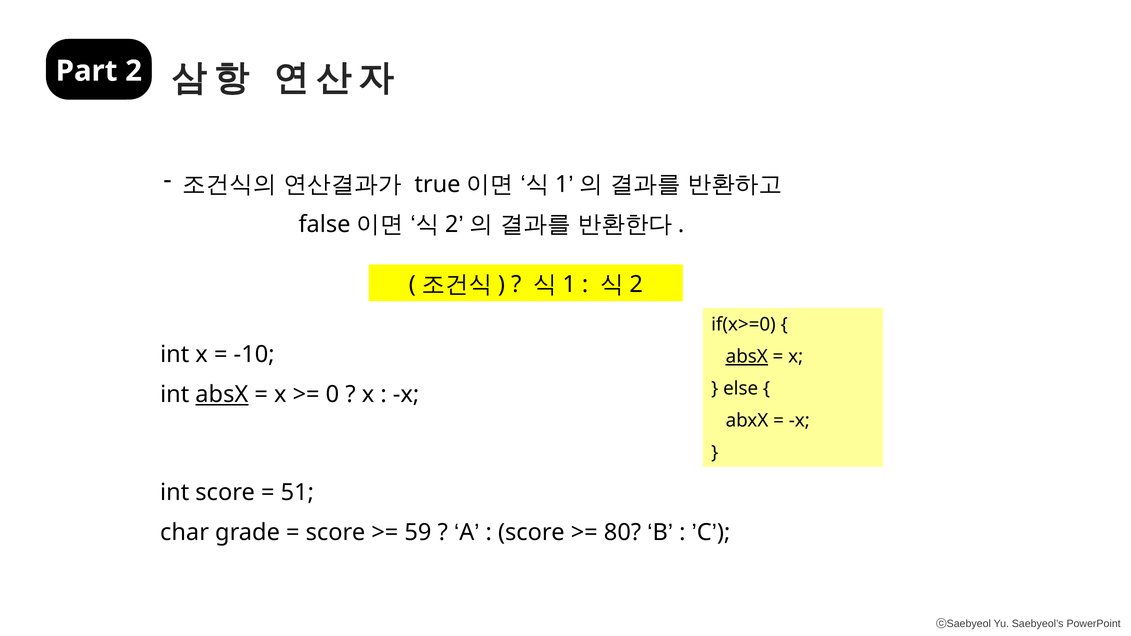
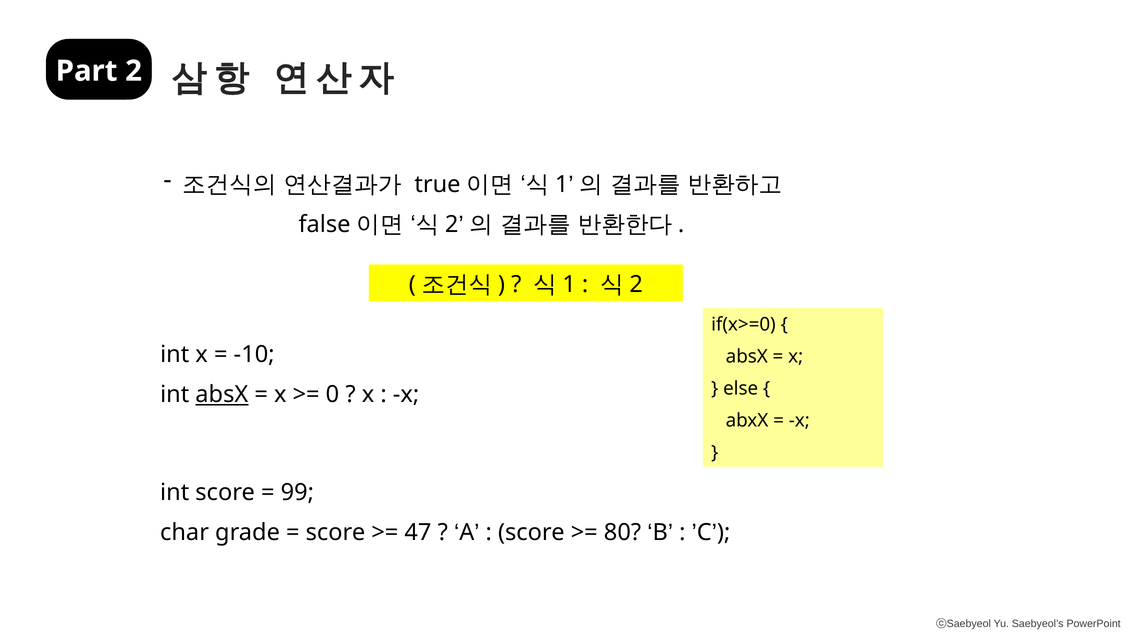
absX underline: present -> none (747, 357)
51: 51 -> 99 (297, 493)
59: 59 -> 47 (418, 533)
